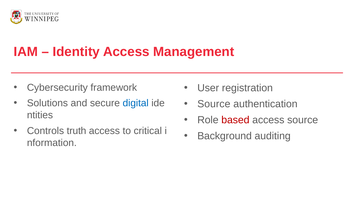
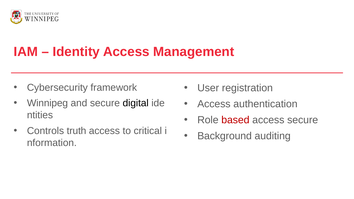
Solutions: Solutions -> Winnipeg (47, 103)
digital colour: blue -> black (136, 103)
Source: Source -> Access (214, 104)
access source: source -> secure (303, 120)
